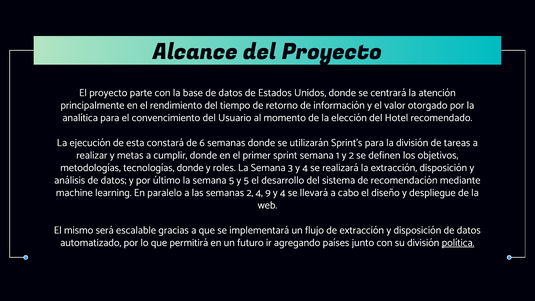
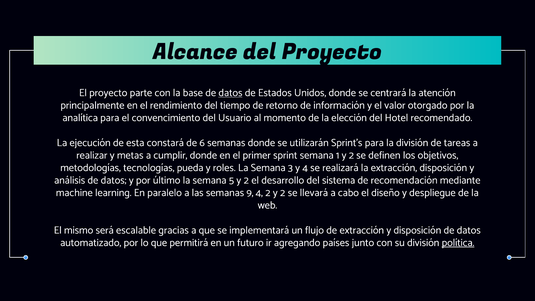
datos underline: none -> present (230, 93)
tecnologías donde: donde -> pueda (190, 168)
5 y 5: 5 -> 2 (246, 180)
semanas 2: 2 -> 9 (250, 193)
4 9: 9 -> 2 (268, 193)
4: 4 -> 2 (283, 193)
